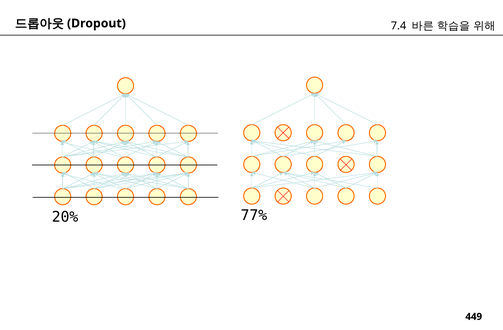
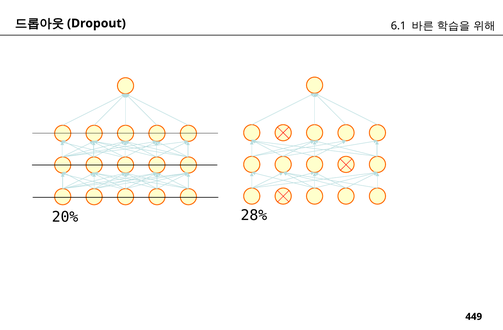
7.4: 7.4 -> 6.1 (399, 26)
77%: 77% -> 28% (254, 216)
